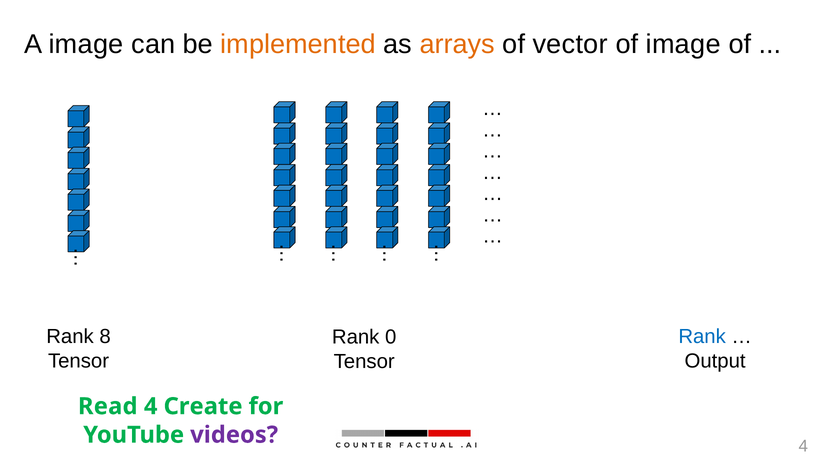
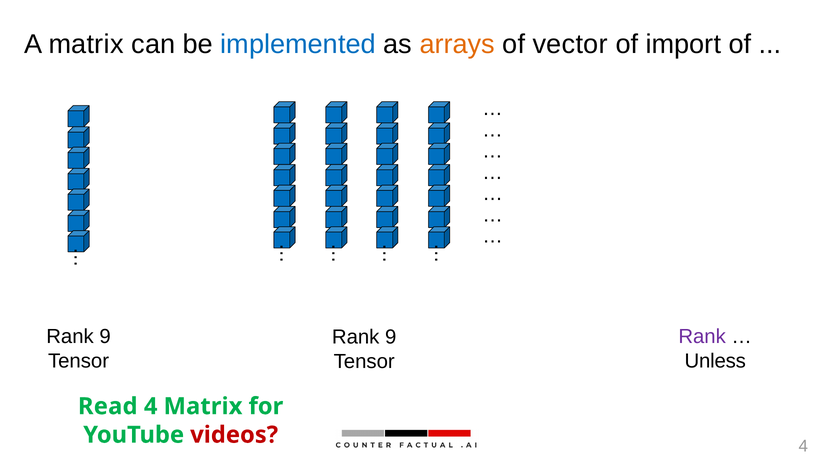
A image: image -> matrix (86, 44)
implemented colour: orange -> blue (298, 44)
of image: image -> import (683, 44)
8: 8 -> 9 (105, 336)
Rank colour: blue -> purple (702, 336)
0: 0 -> 9 (391, 337)
Output: Output -> Unless (715, 361)
4 Create: Create -> Matrix (203, 406)
videos colour: purple -> red (234, 435)
